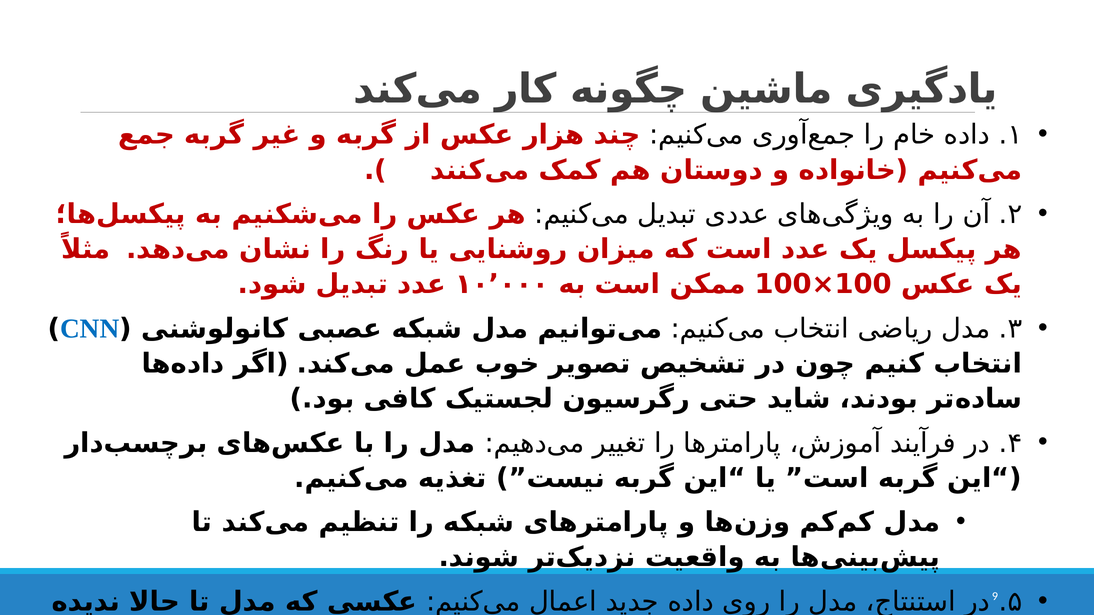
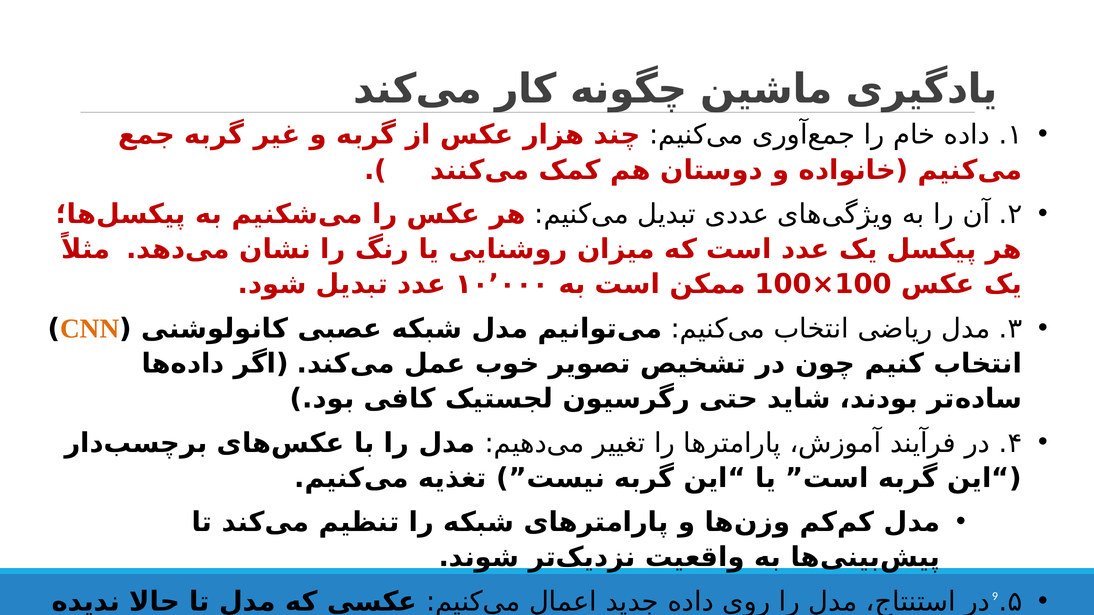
CNN colour: blue -> orange (90, 329)
